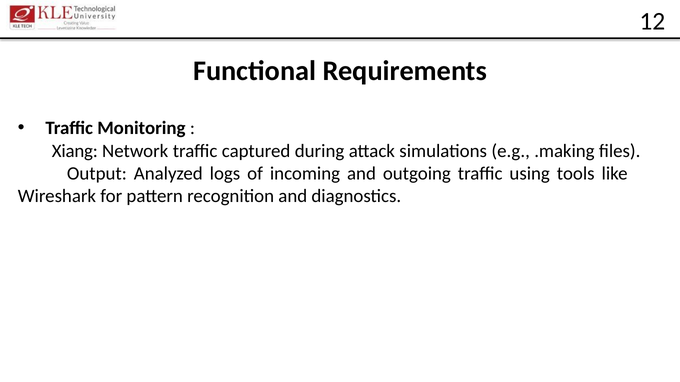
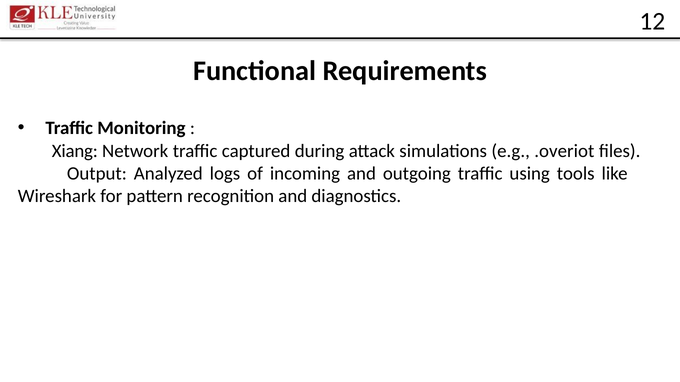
.making: .making -> .overiot (564, 151)
